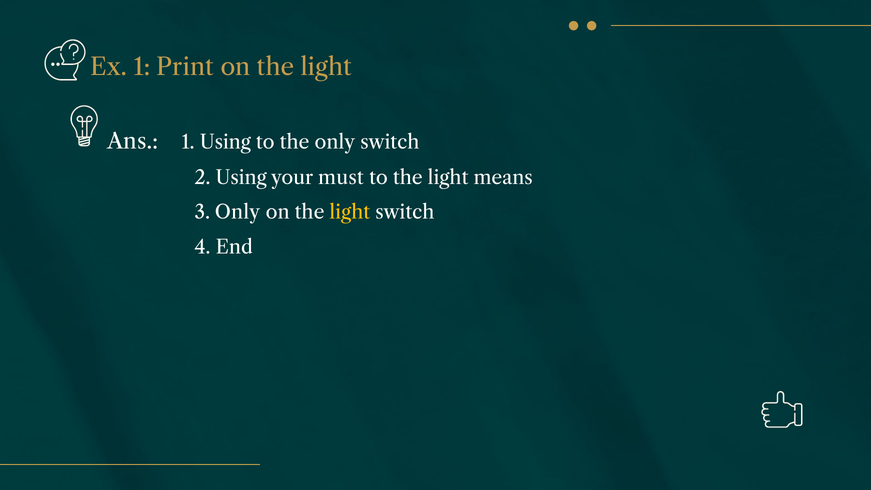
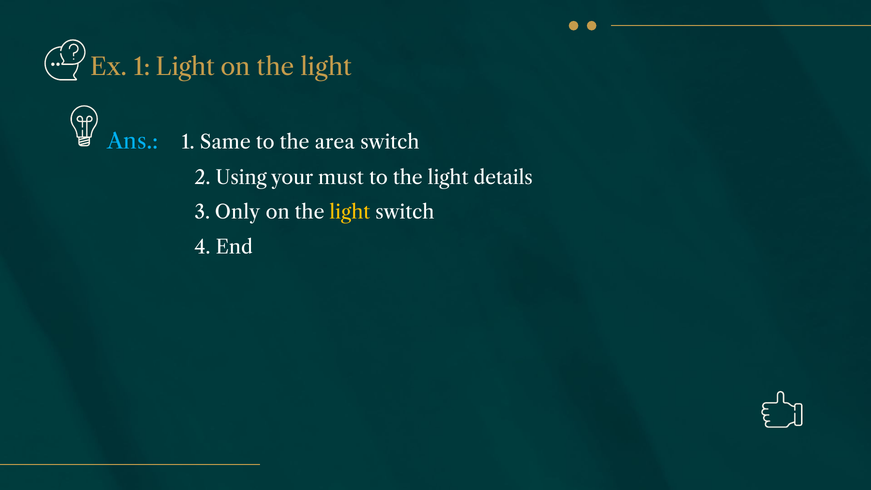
1 Print: Print -> Light (185, 67)
Ans colour: white -> light blue (133, 142)
1 Using: Using -> Same (225, 142)
the only: only -> area (335, 142)
means: means -> details (503, 178)
